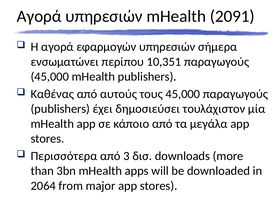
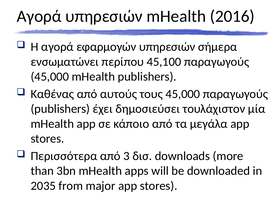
2091: 2091 -> 2016 (232, 16)
10,351: 10,351 -> 45,100 (164, 62)
2064: 2064 -> 2035 (43, 186)
